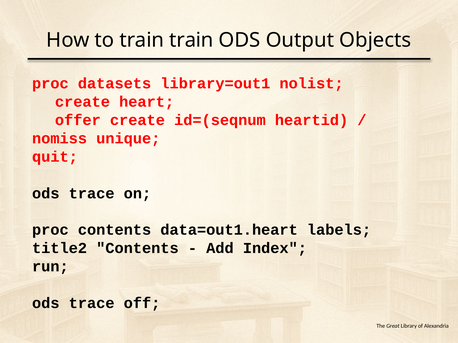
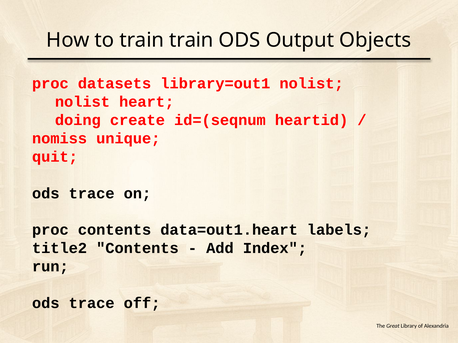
create: create -> nolist (82, 102)
offer: offer -> doing (78, 120)
